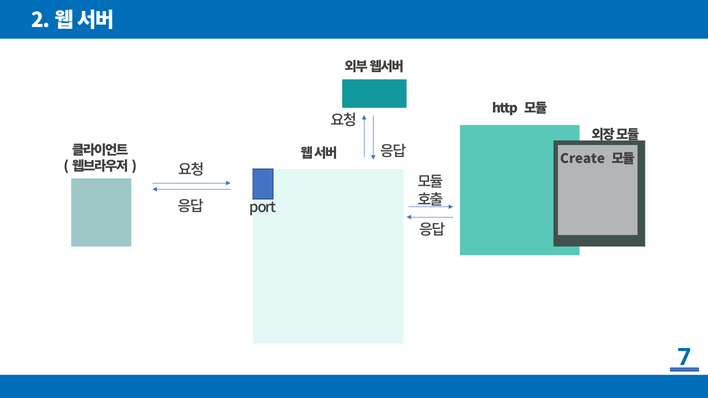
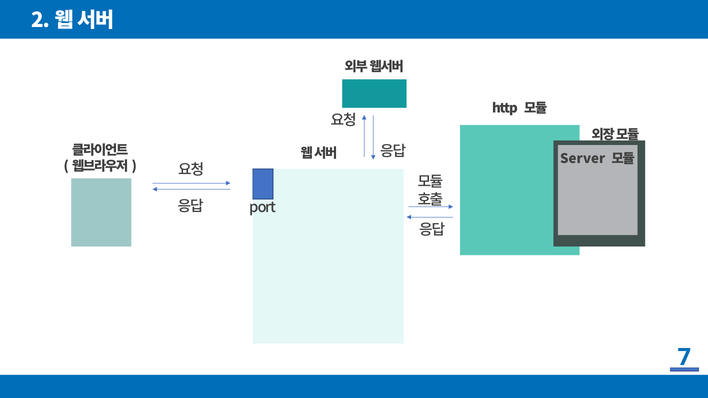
Create: Create -> Server (583, 159)
